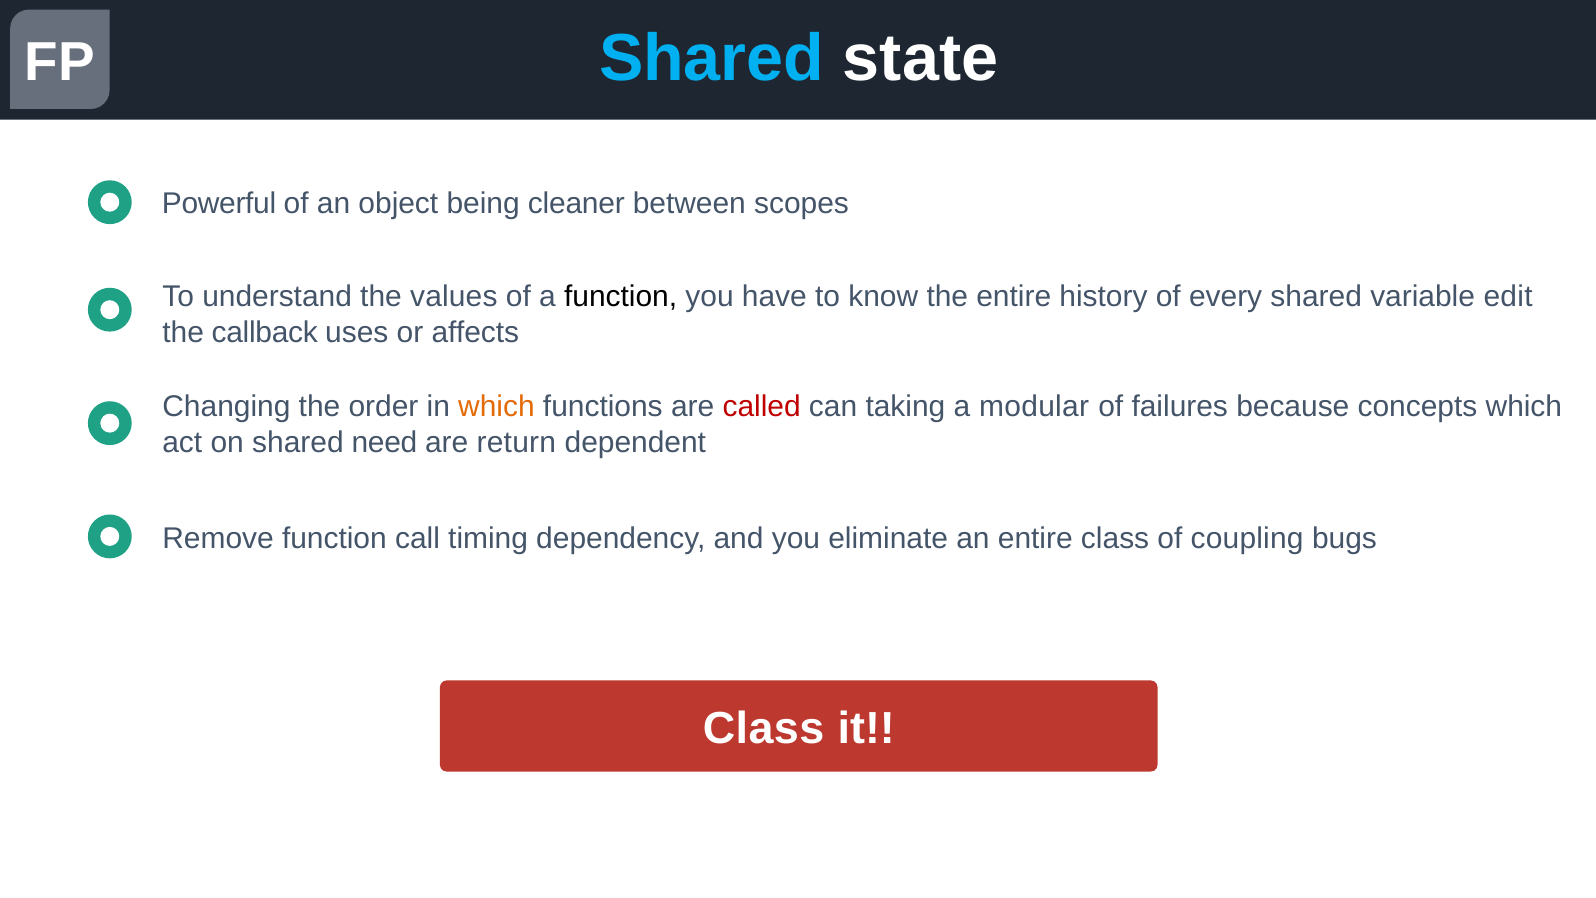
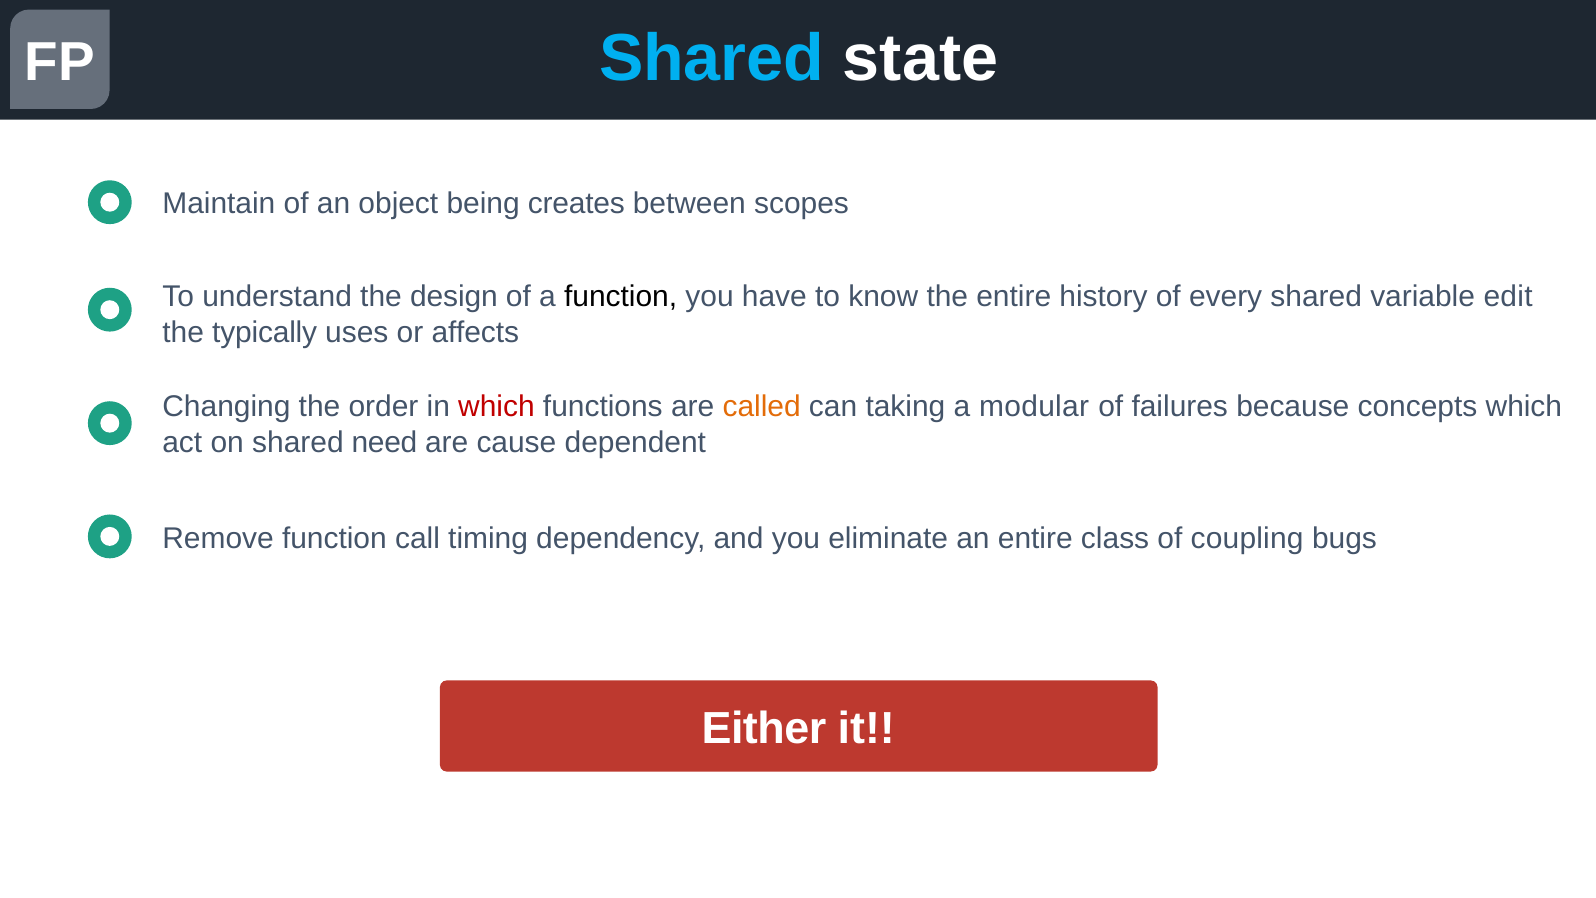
Powerful: Powerful -> Maintain (219, 204)
cleaner: cleaner -> creates (576, 204)
values: values -> design (454, 297)
callback: callback -> typically (265, 332)
which colour: orange -> red (496, 407)
called colour: red -> orange (762, 407)
return: return -> cause (516, 442)
Class: Class -> Either (764, 729)
